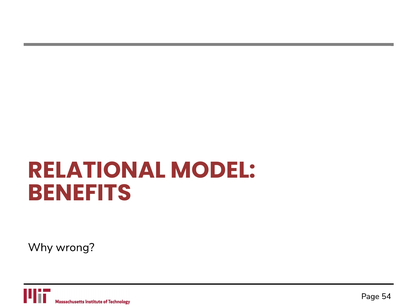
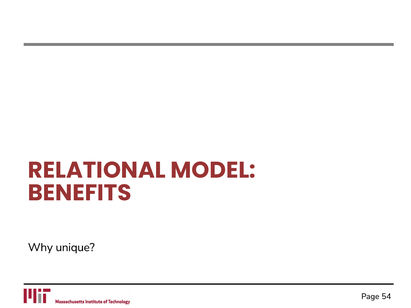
wrong: wrong -> unique (75, 248)
